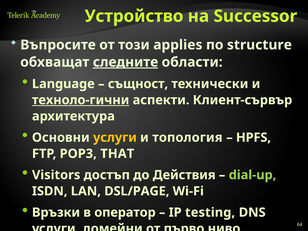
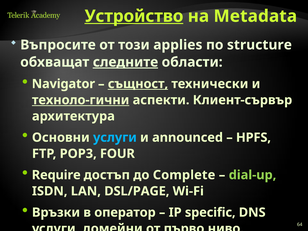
Устройство underline: none -> present (134, 16)
Successor: Successor -> Metadata (255, 16)
Language: Language -> Navigator (63, 84)
същност underline: none -> present (138, 84)
услуги colour: yellow -> light blue (115, 138)
топология: топология -> announced (188, 138)
THAT: THAT -> FOUR (117, 154)
Visitors: Visitors -> Require (56, 175)
Действия: Действия -> Complete (184, 175)
testing: testing -> specific (210, 212)
